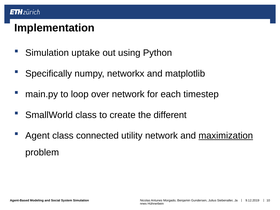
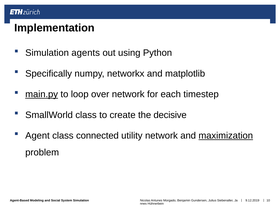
uptake: uptake -> agents (86, 53)
main.py underline: none -> present (42, 94)
different: different -> decisive (170, 115)
